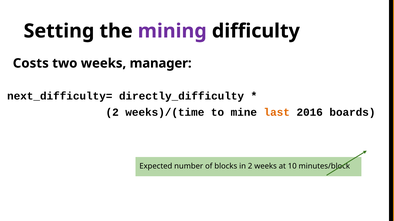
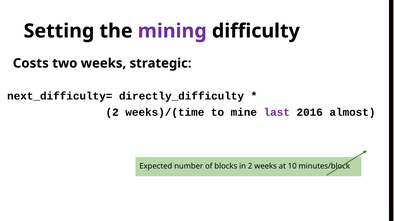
manager: manager -> strategic (161, 63)
last colour: orange -> purple (277, 113)
boards: boards -> almost (352, 113)
